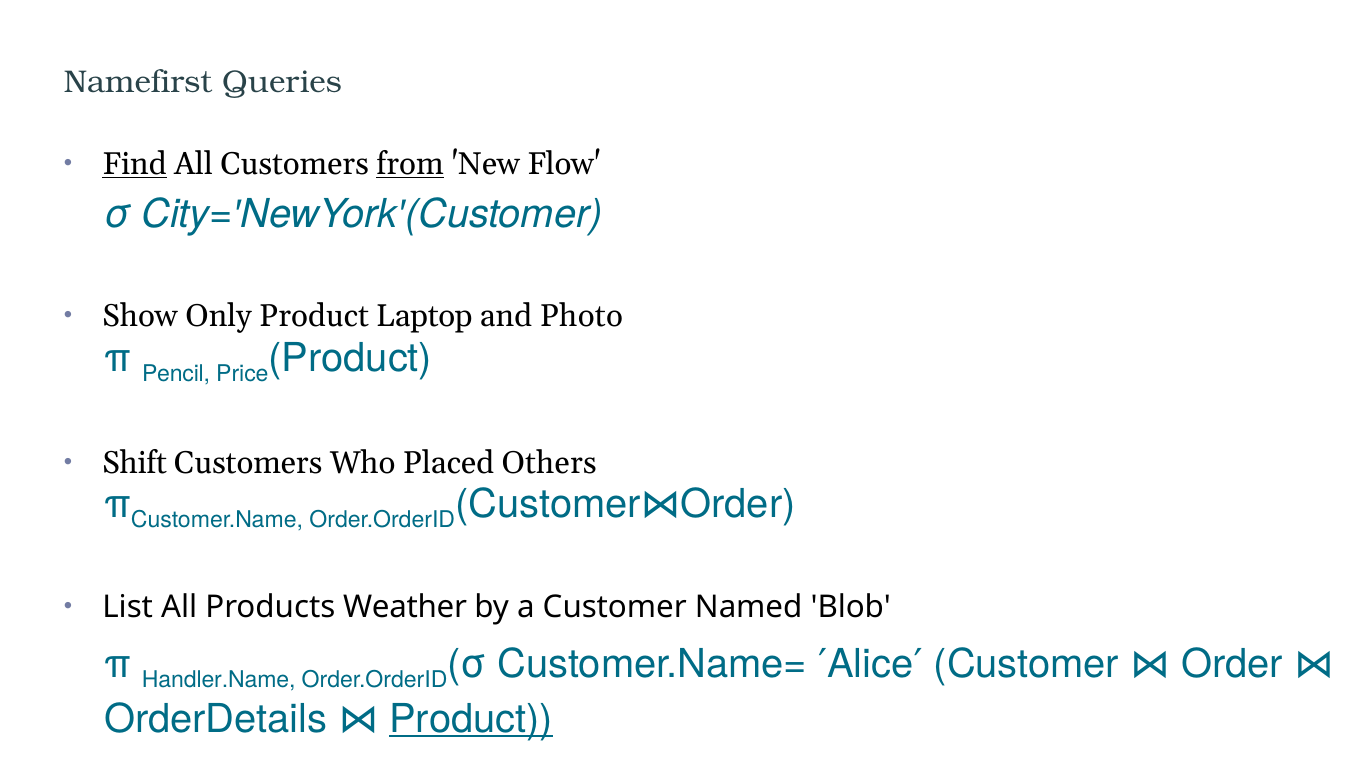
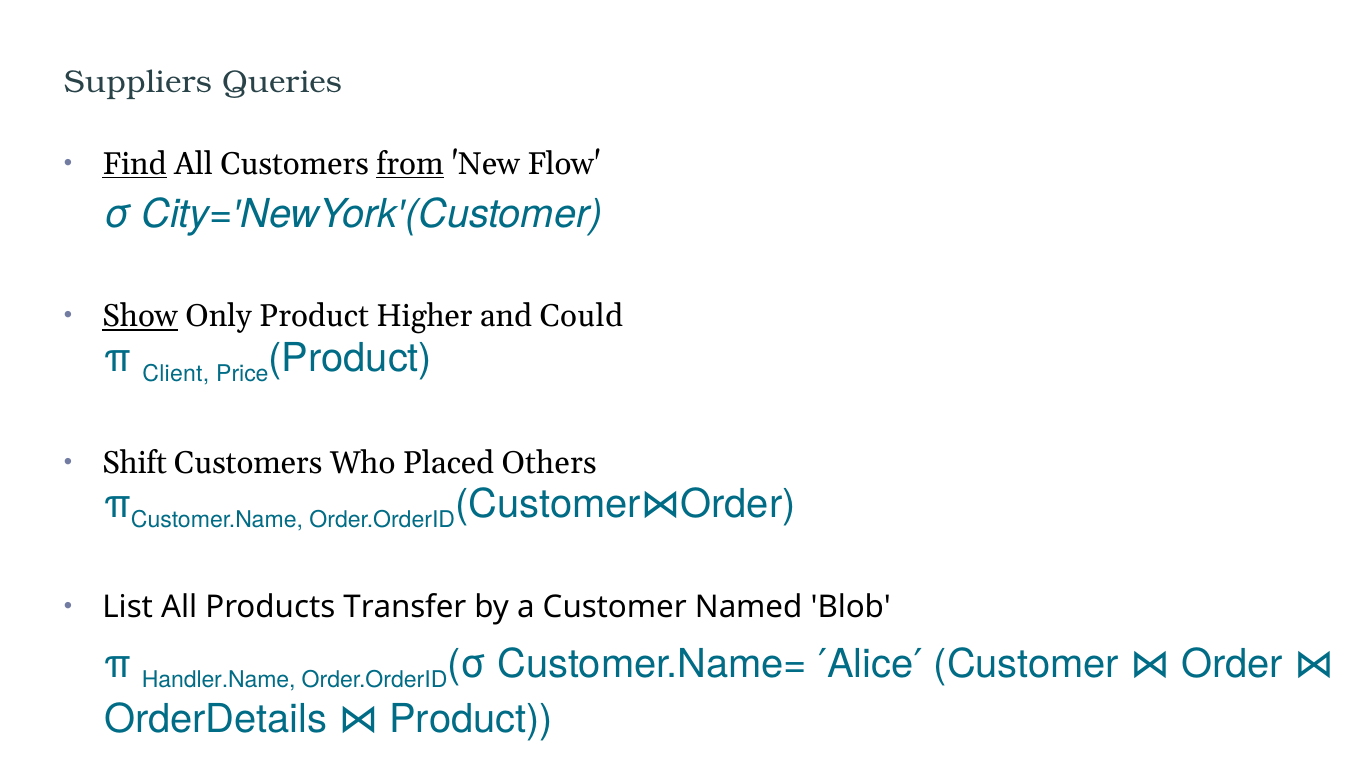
Namefirst: Namefirst -> Suppliers (138, 82)
Show underline: none -> present (140, 317)
Laptop: Laptop -> Higher (424, 317)
Photo: Photo -> Could (581, 317)
Pencil: Pencil -> Client (176, 375)
Weather: Weather -> Transfer (405, 608)
Product underline: present -> none (471, 719)
